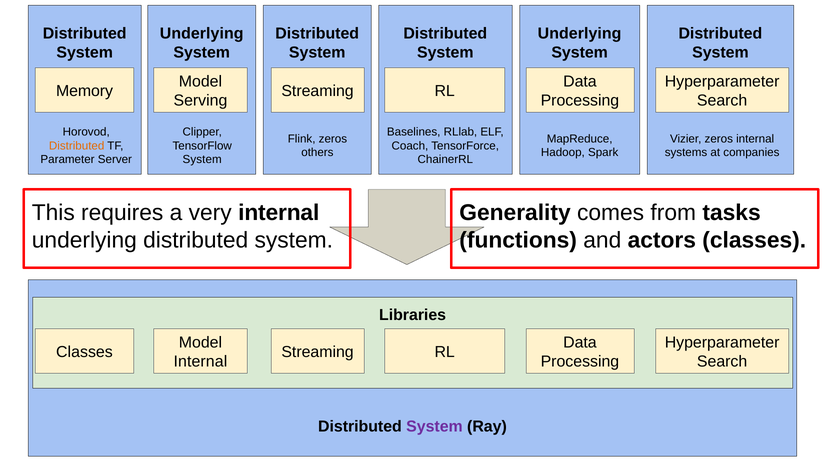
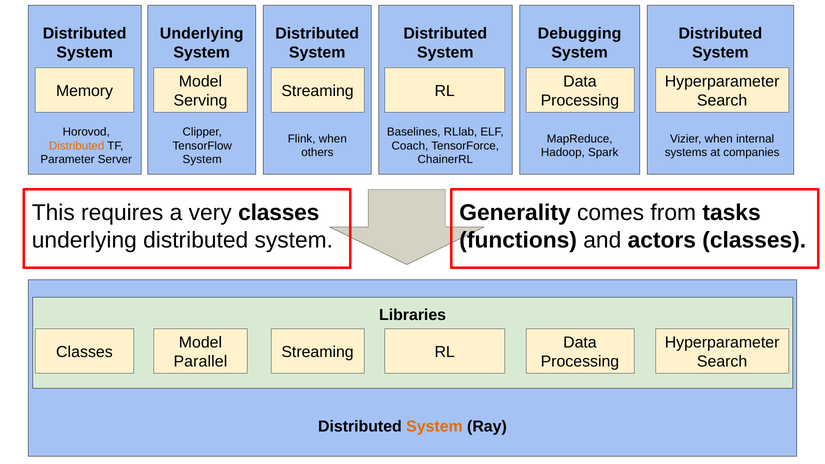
Underlying: Underlying -> Debugging (580, 34)
Flink zeros: zeros -> when (333, 139)
Vizier zeros: zeros -> when (719, 139)
very internal: internal -> classes (279, 213)
Internal: Internal -> Parallel (200, 362)
System colour: purple -> orange (434, 426)
